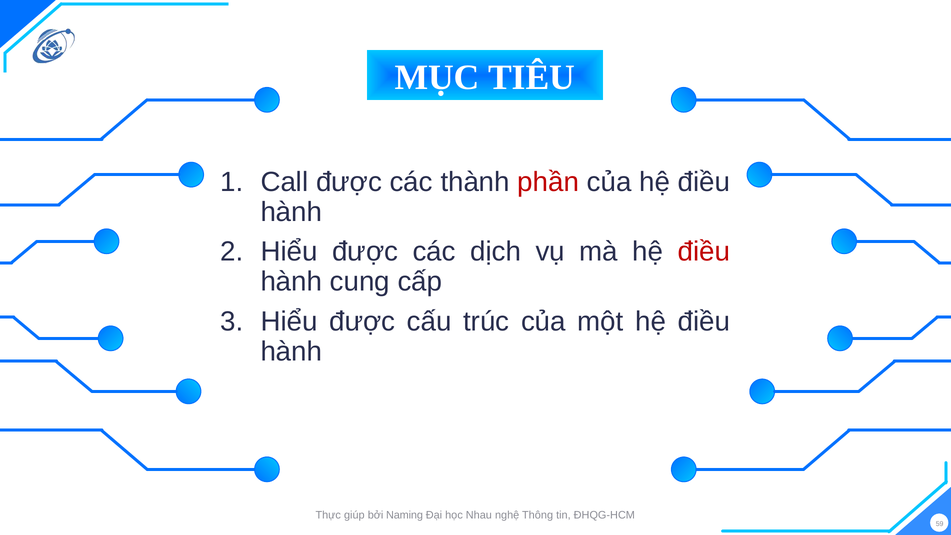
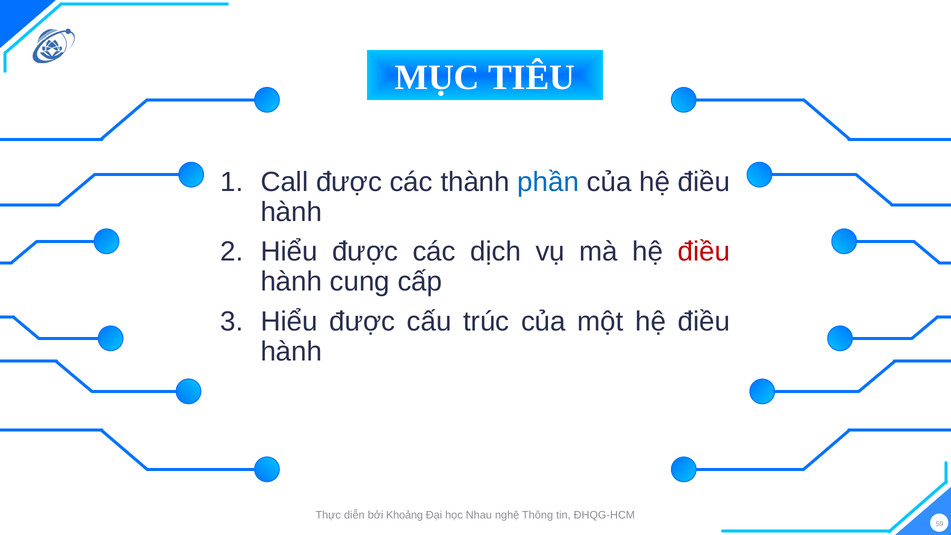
phần colour: red -> blue (548, 182)
giúp: giúp -> diễn (354, 515)
Naming: Naming -> Khoảng (405, 515)
